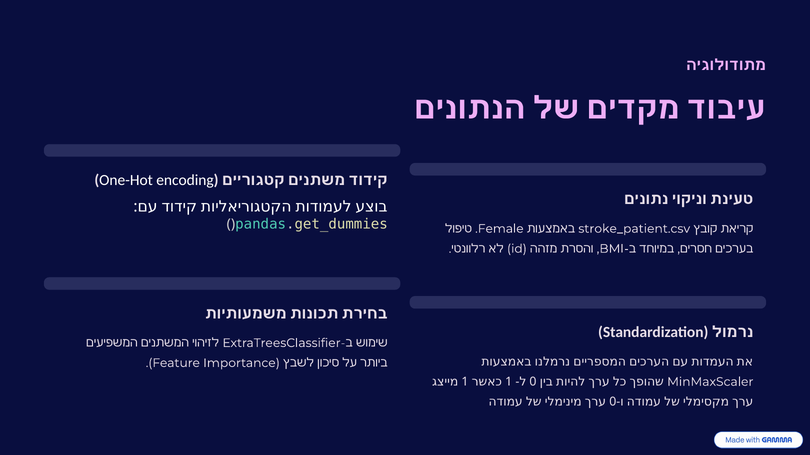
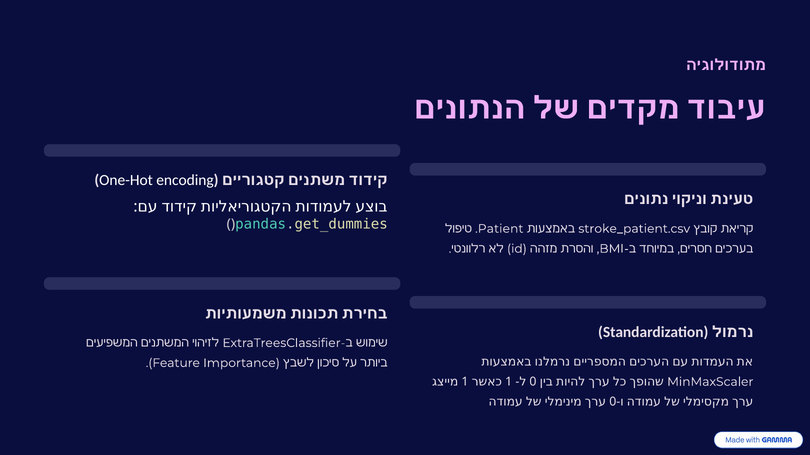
Female: Female -> Patient (501, 229)
